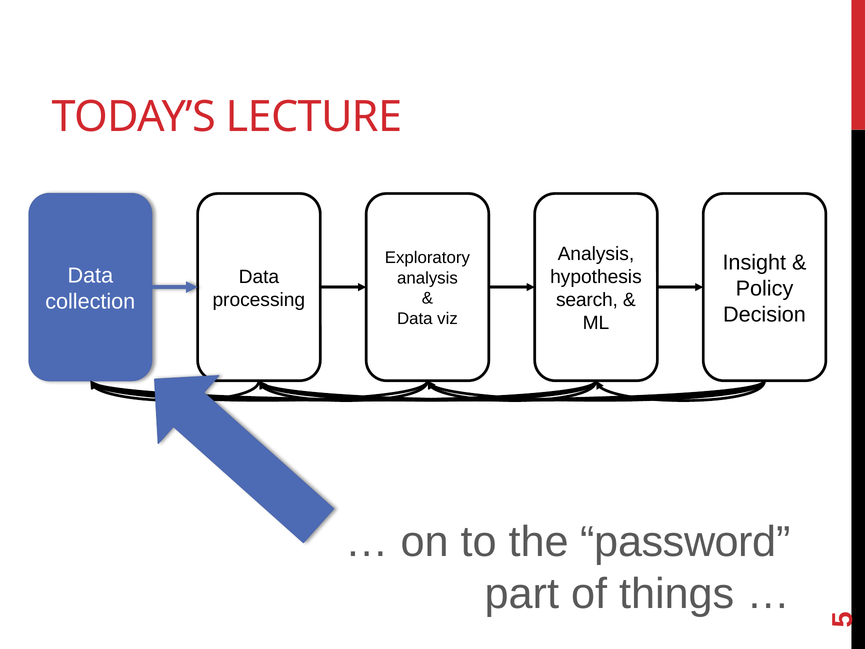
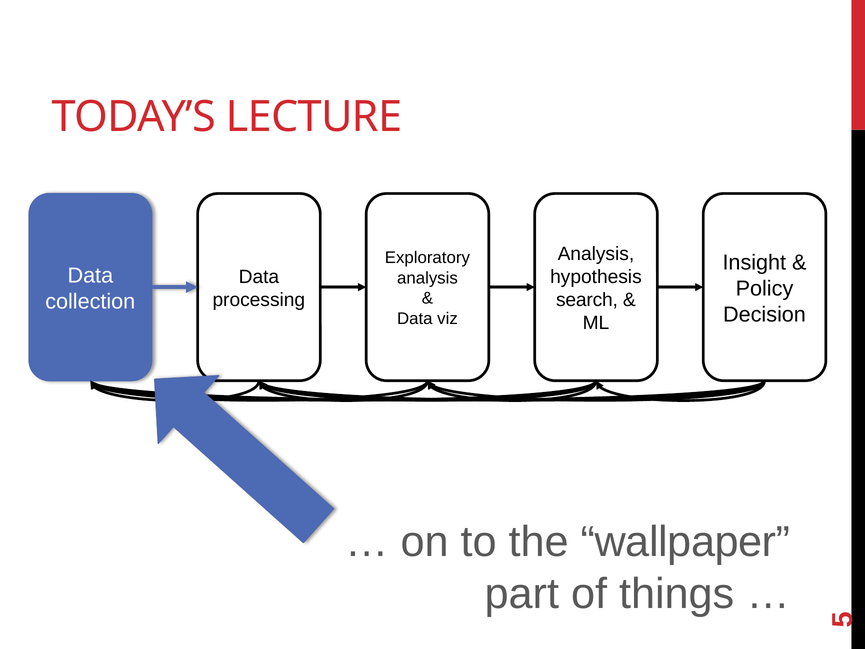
password: password -> wallpaper (685, 542)
